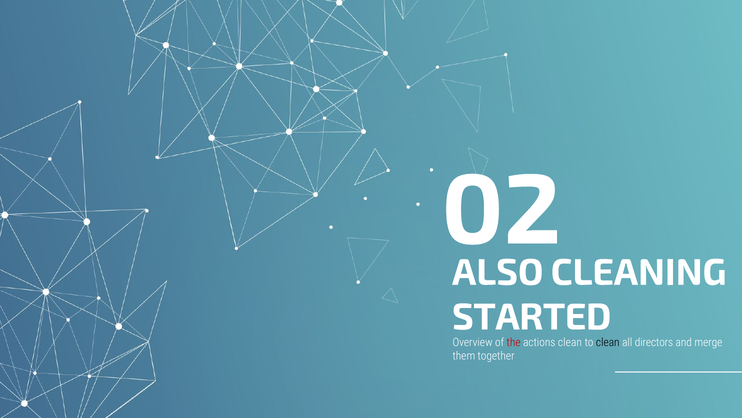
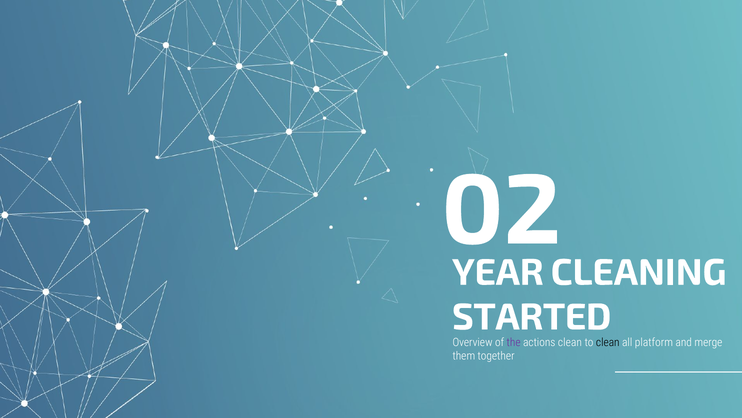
ALSO: ALSO -> YEAR (498, 272)
the colour: red -> purple (514, 342)
directors: directors -> platform (654, 342)
